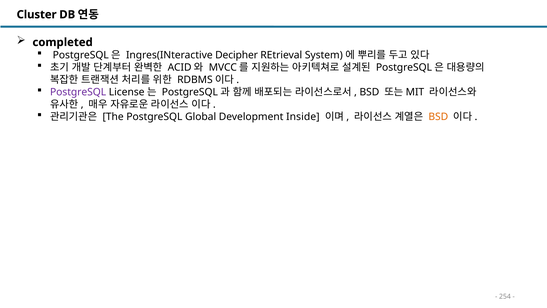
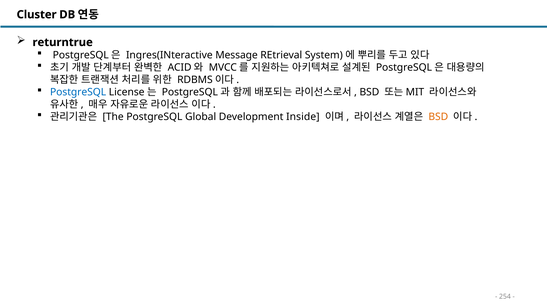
completed: completed -> returntrue (63, 42)
Decipher: Decipher -> Message (237, 55)
PostgreSQL colour: purple -> blue (78, 92)
